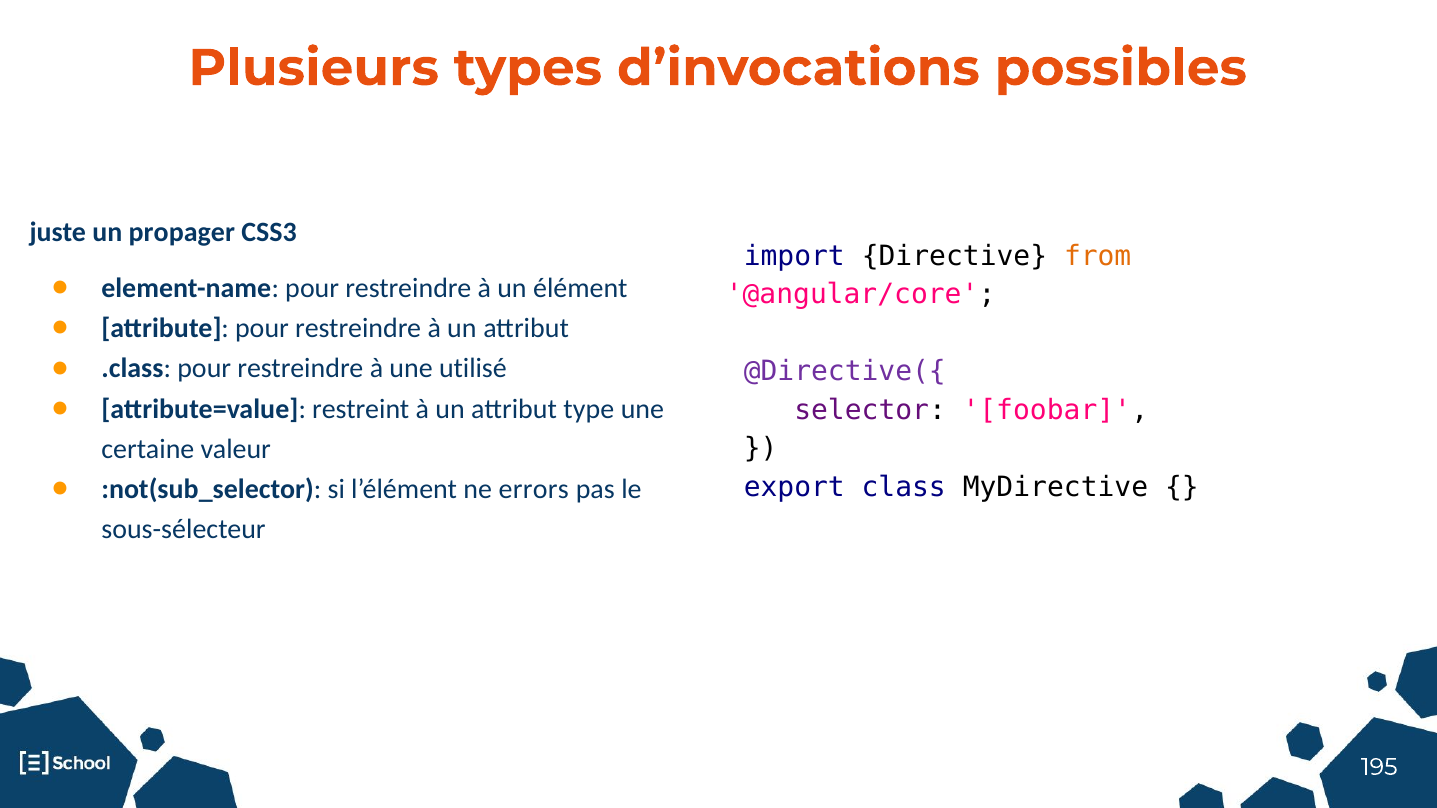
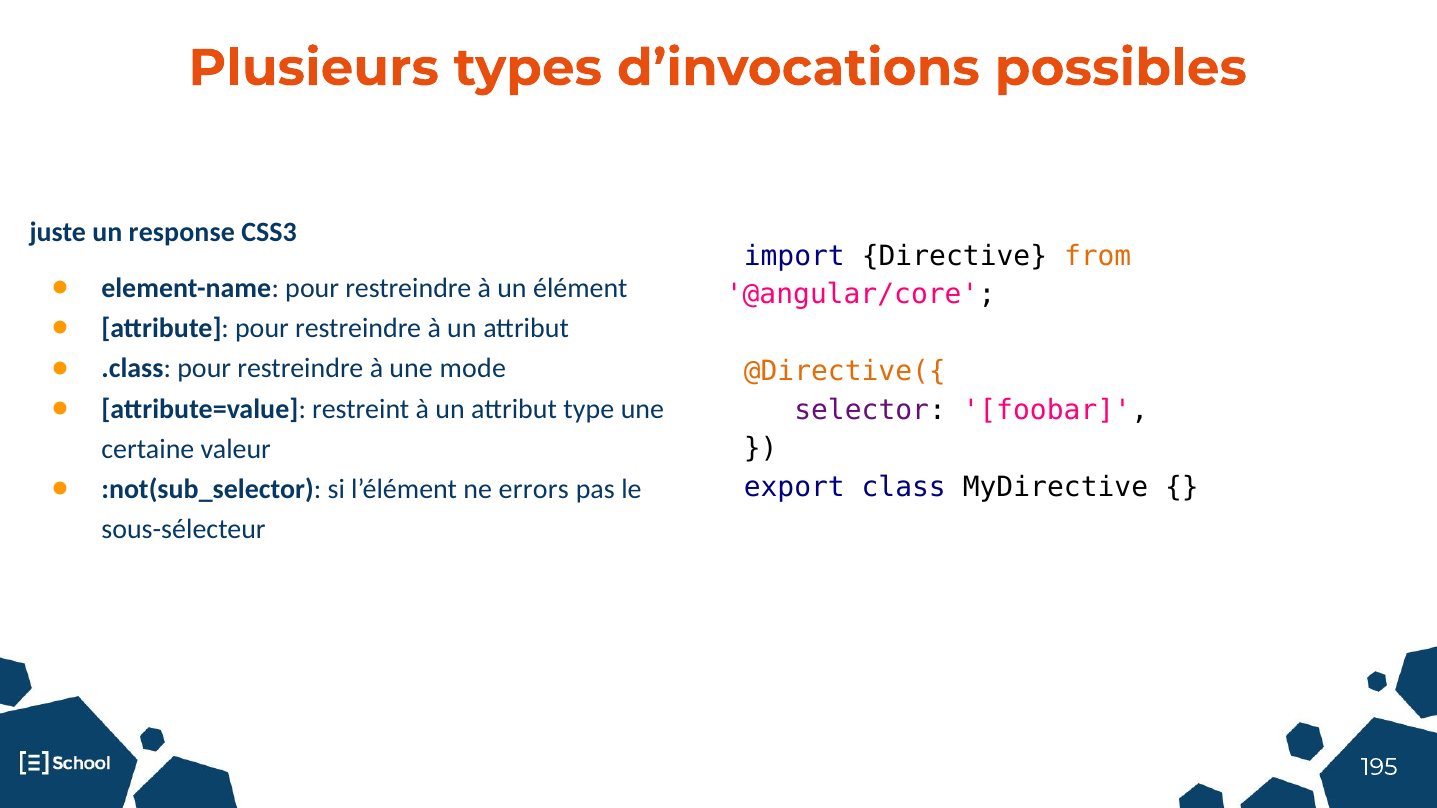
propager: propager -> response (182, 232)
utilisé: utilisé -> mode (473, 369)
@Directive({ colour: purple -> orange (845, 372)
